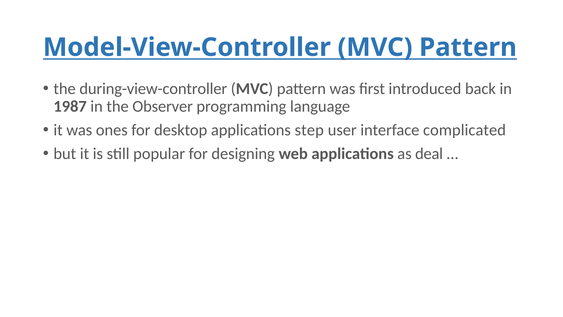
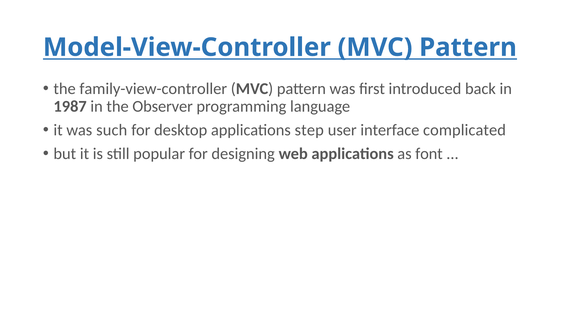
during-view-controller: during-view-controller -> family-view-controller (153, 89)
ones: ones -> such (112, 130)
deal: deal -> font (429, 153)
